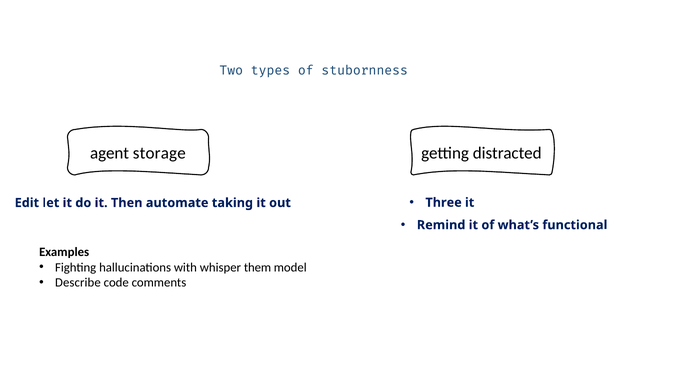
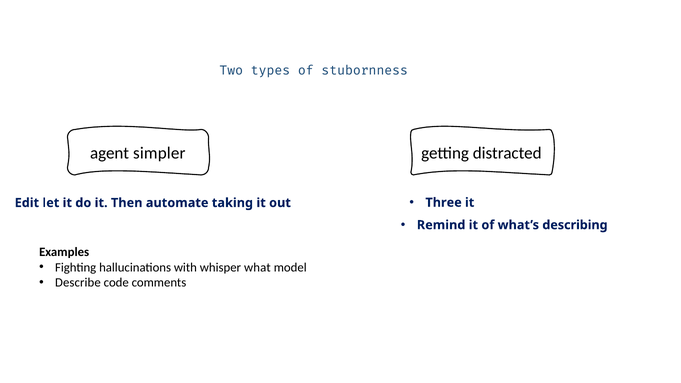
storage: storage -> simpler (159, 153)
functional: functional -> describing (575, 225)
them: them -> what (257, 267)
